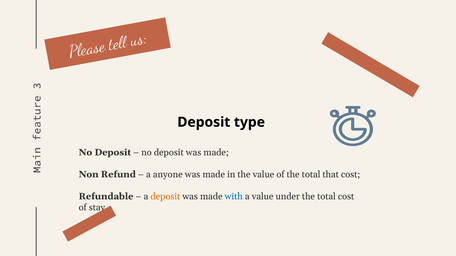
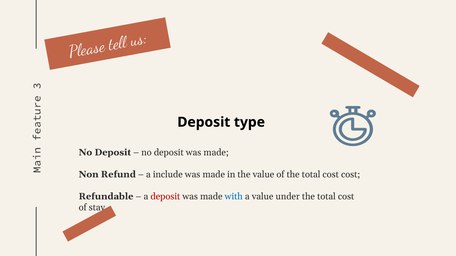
anyone: anyone -> include (168, 175)
of the total that: that -> cost (331, 175)
deposit colour: orange -> red (165, 197)
